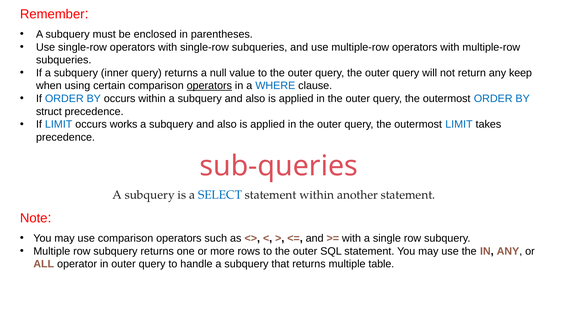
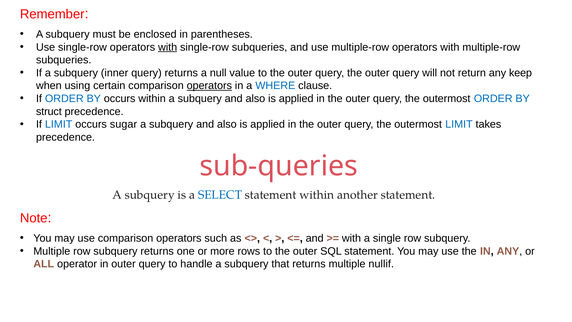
with underline: none -> present (168, 47)
works: works -> sugar (123, 124)
table: table -> nullif (381, 264)
